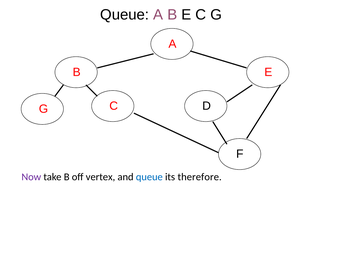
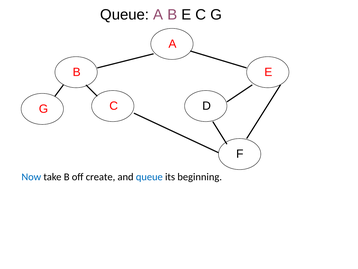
Now colour: purple -> blue (31, 177)
vertex: vertex -> create (101, 177)
therefore: therefore -> beginning (200, 177)
